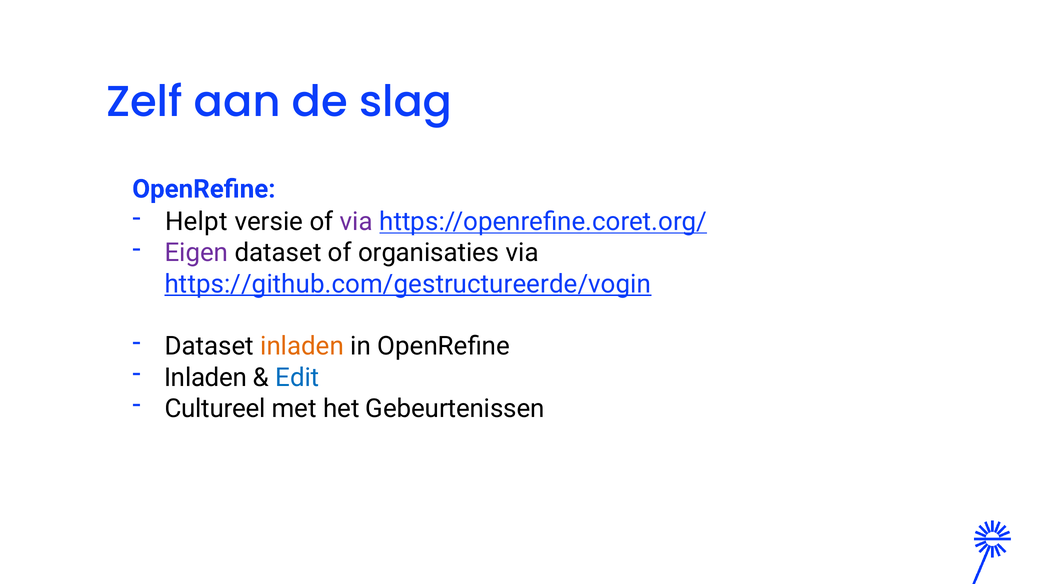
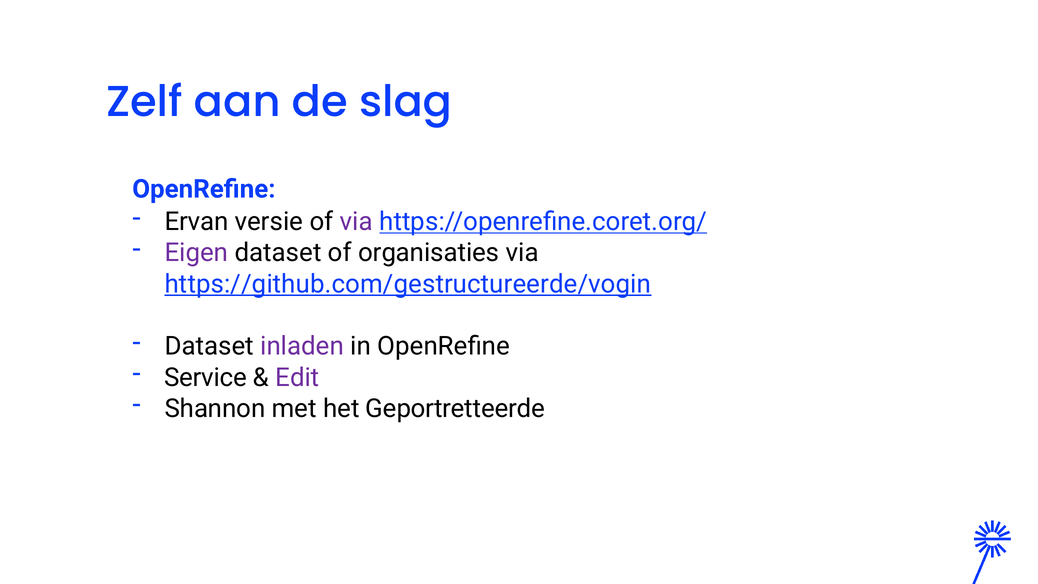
Helpt: Helpt -> Ervan (197, 222)
inladen colour: orange -> purple (302, 346)
Inladen: Inladen -> Service (206, 377)
Edit colour: blue -> purple (297, 377)
Cultureel: Cultureel -> Shannon (215, 409)
Gebeurtenissen: Gebeurtenissen -> Geportretteerde (455, 409)
